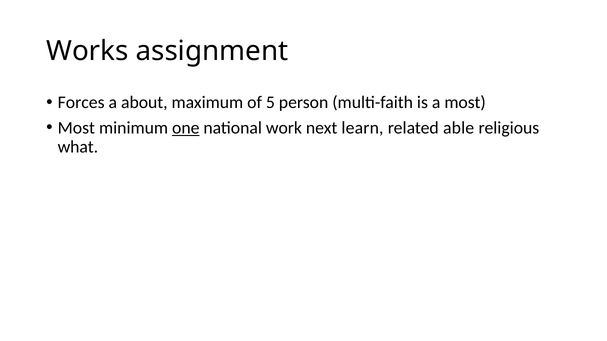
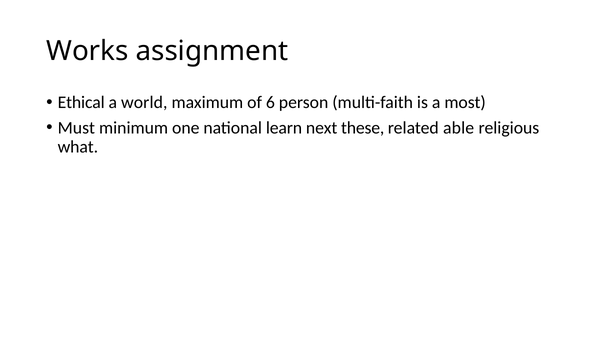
Forces: Forces -> Ethical (81, 103)
about: about -> world (144, 103)
5: 5 -> 6 (270, 103)
Most: Most -> Must (76, 128)
one underline: present -> none (186, 128)
work: work -> learn (284, 128)
learn: learn -> these (363, 128)
